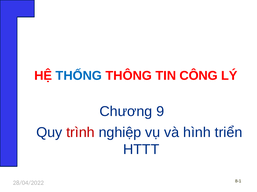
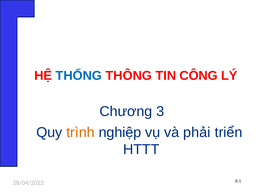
9: 9 -> 3 (160, 112)
trình colour: red -> orange (80, 133)
hình: hình -> phải (197, 133)
